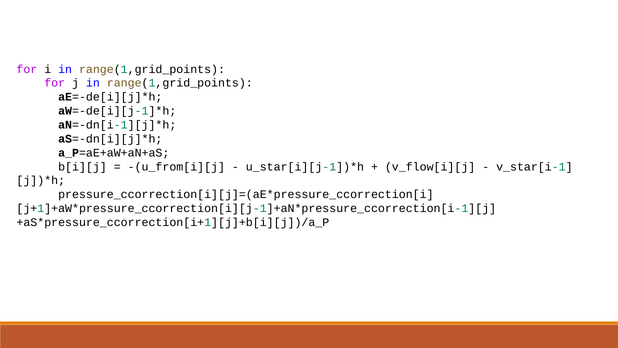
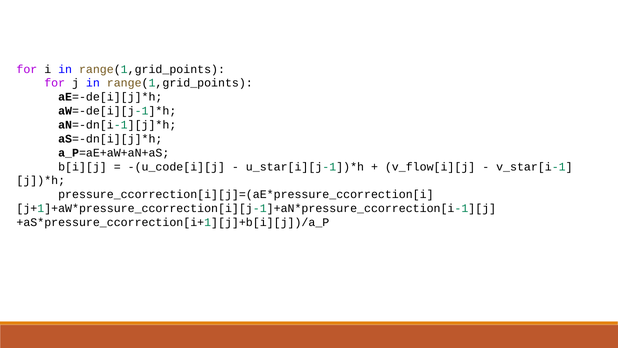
-(u_from[i][j: -(u_from[i][j -> -(u_code[i][j (176, 167)
